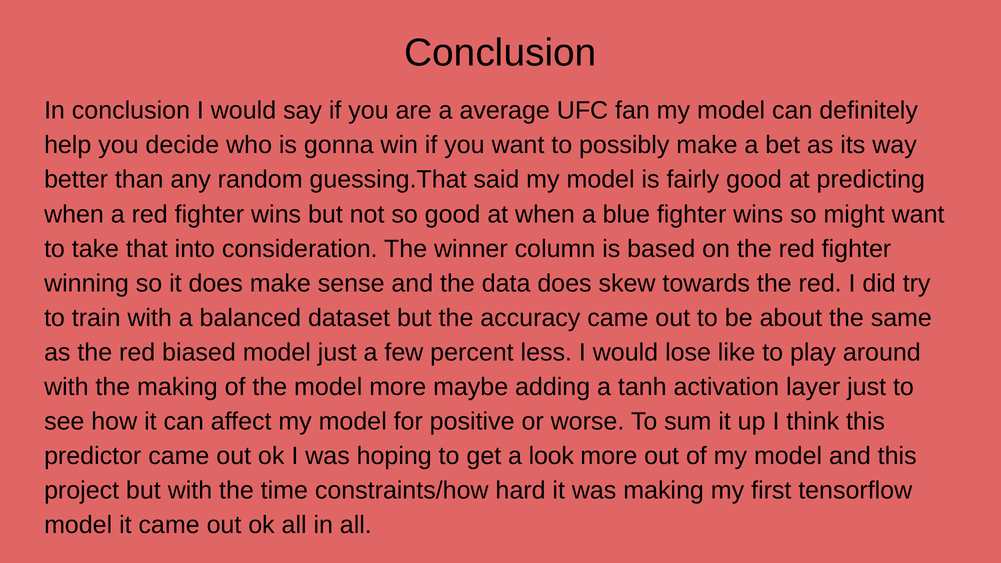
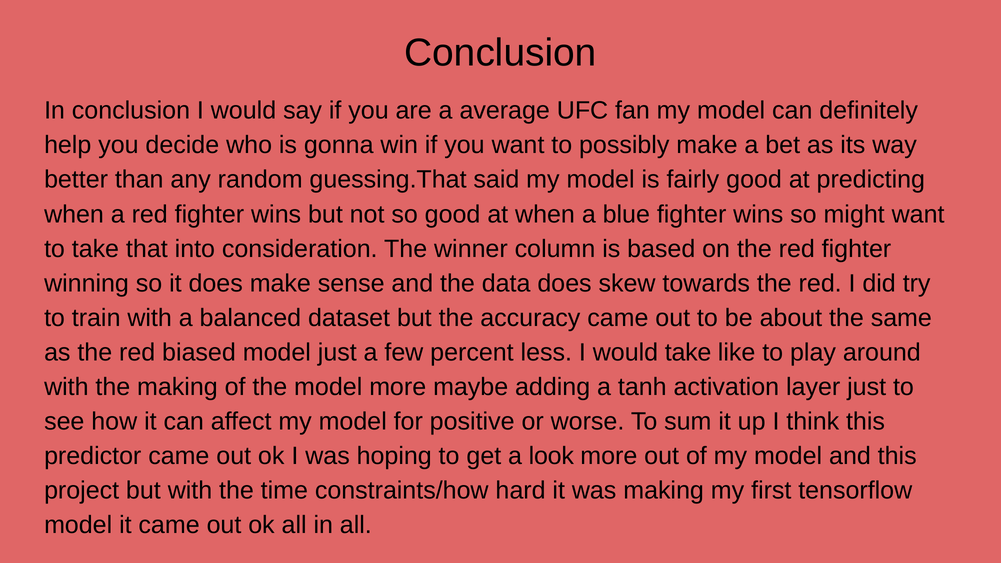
would lose: lose -> take (688, 352)
